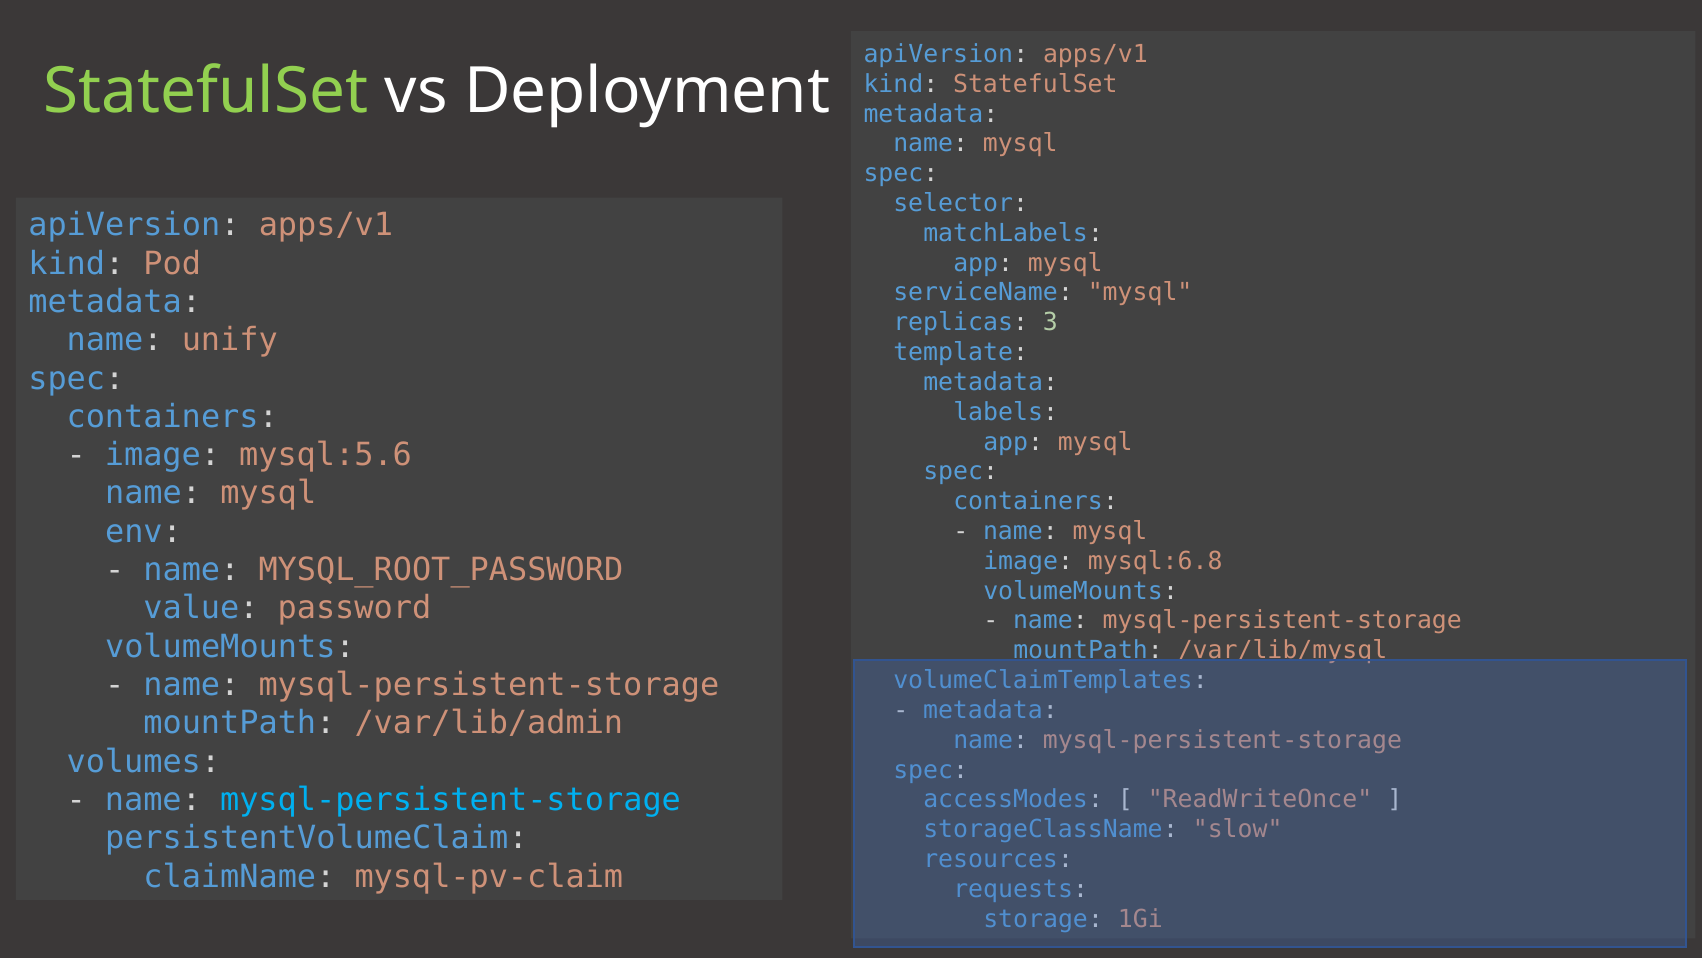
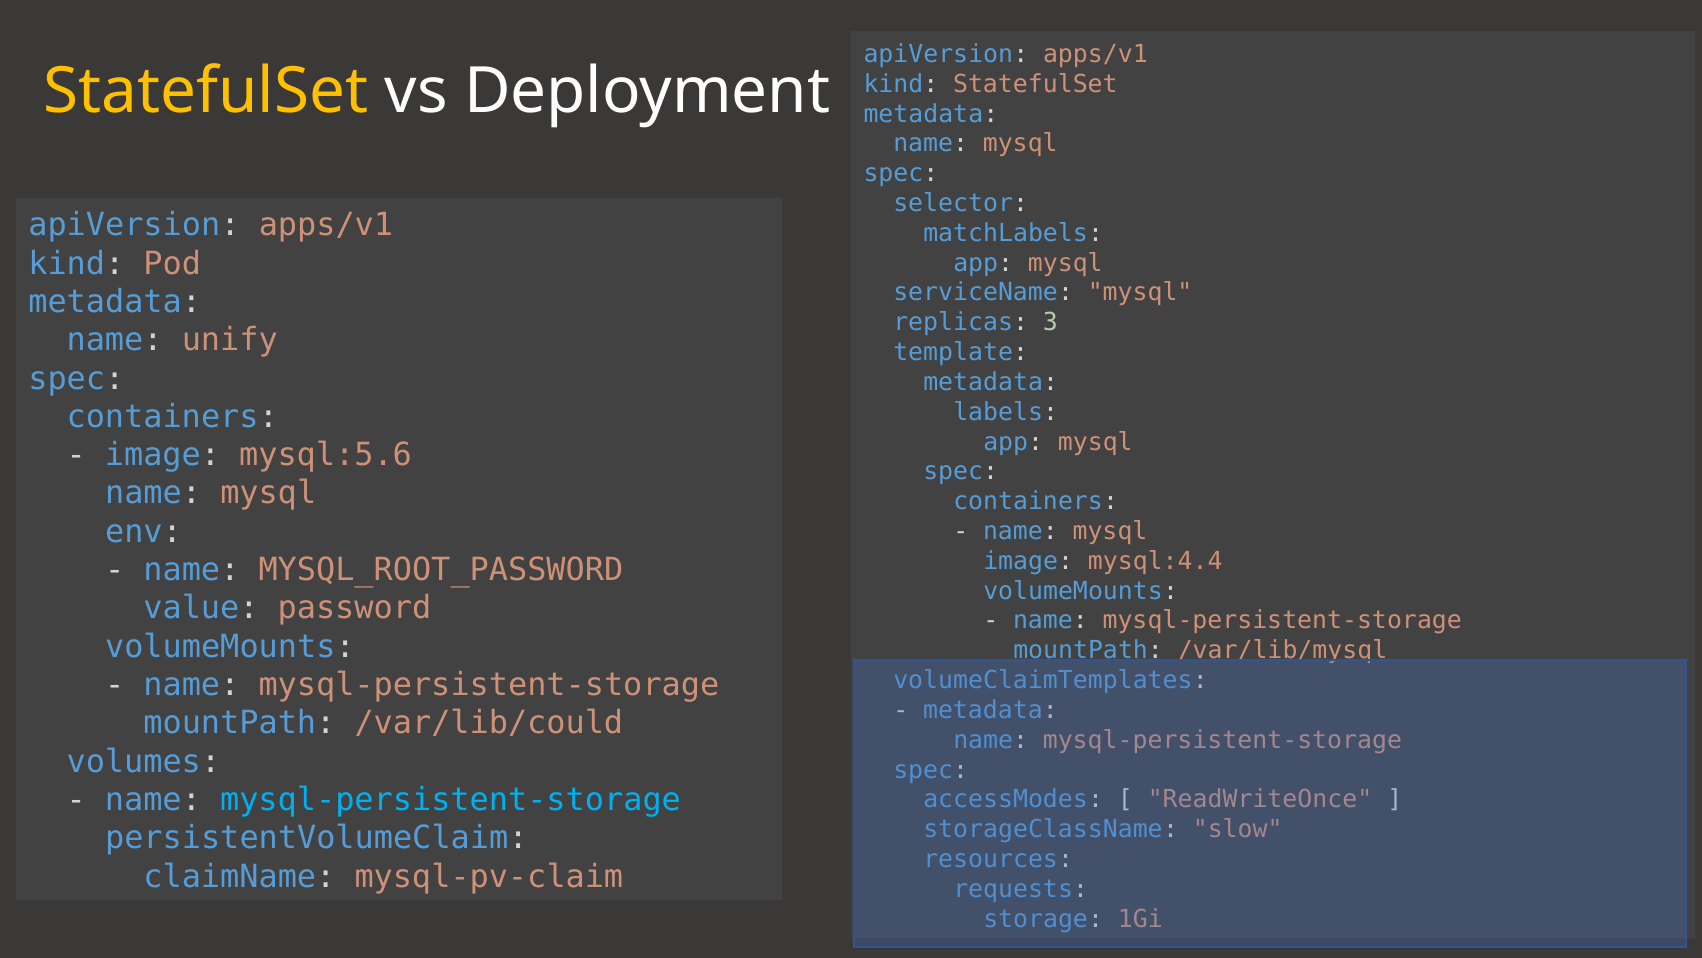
StatefulSet colour: light green -> yellow (206, 91)
mysql:6.8: mysql:6.8 -> mysql:4.4 (1155, 561)
/var/lib/admin: /var/lib/admin -> /var/lib/could (489, 723)
